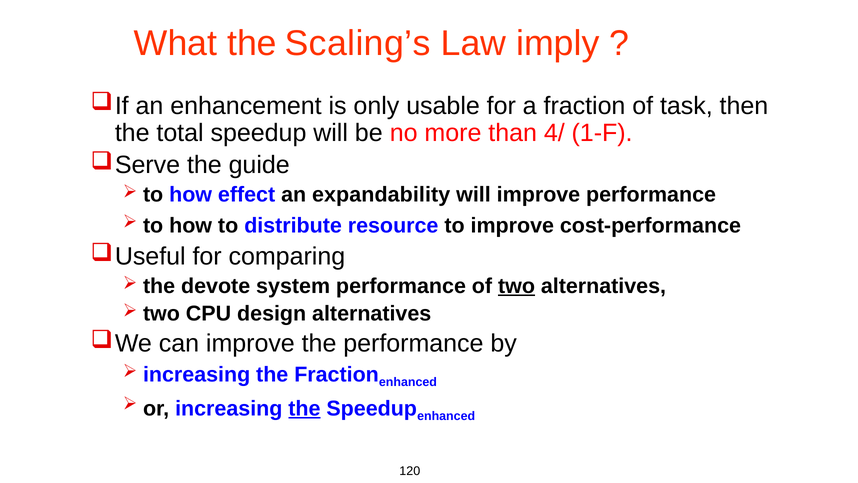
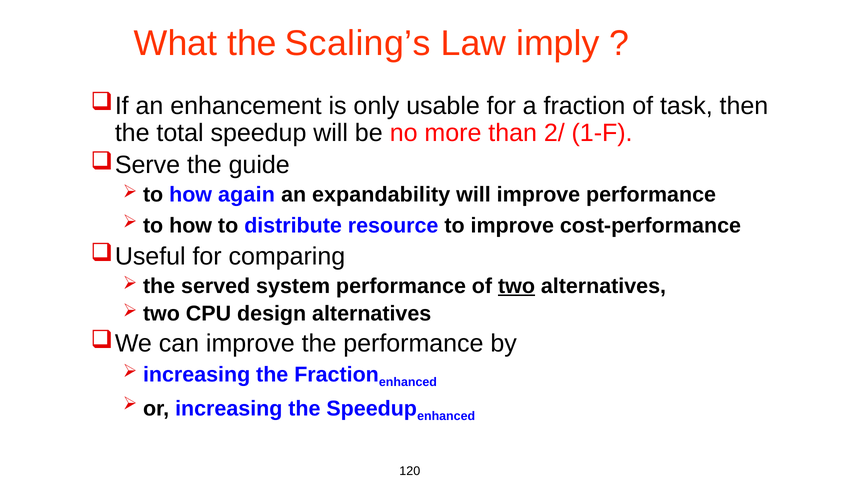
4/: 4/ -> 2/ (554, 133)
effect: effect -> again (246, 194)
devote: devote -> served (216, 286)
the underline: present -> none (304, 408)
